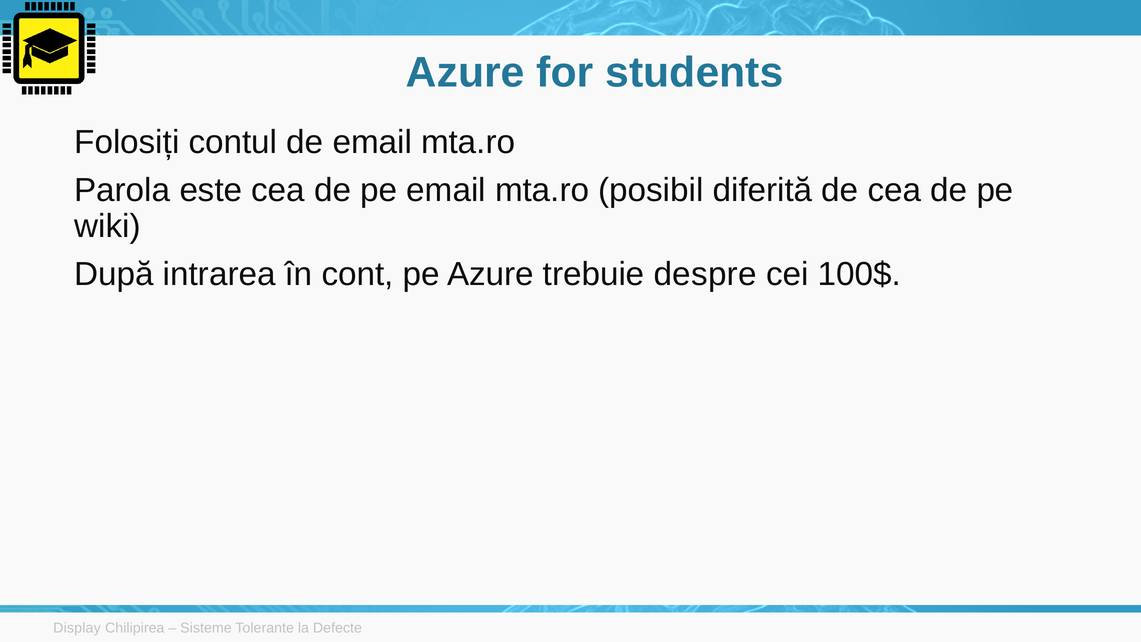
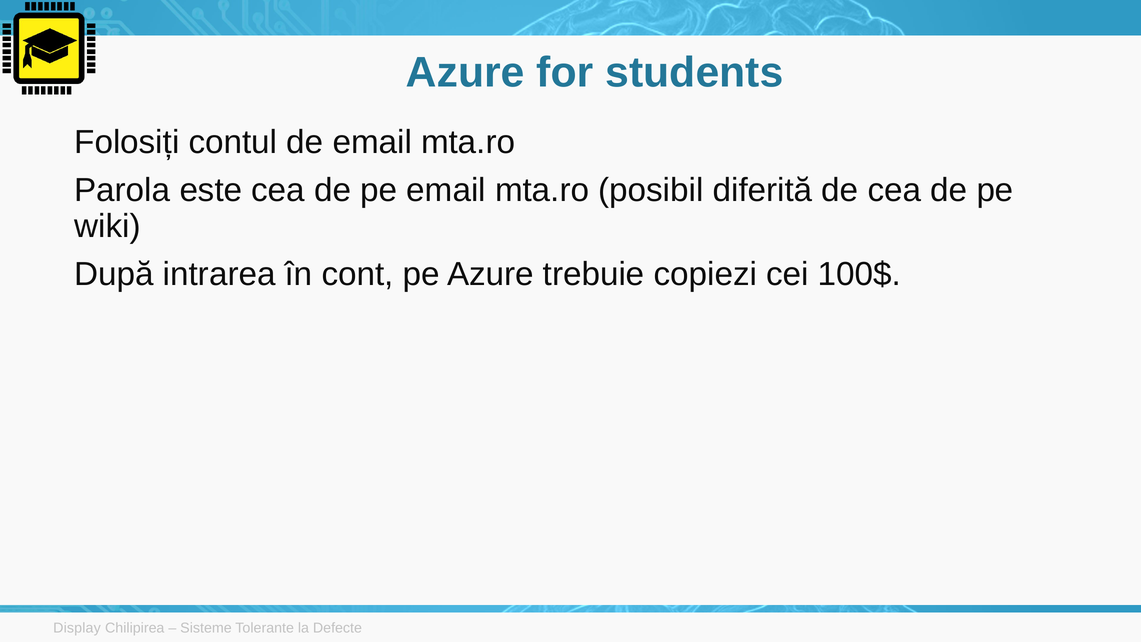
despre: despre -> copiezi (705, 274)
